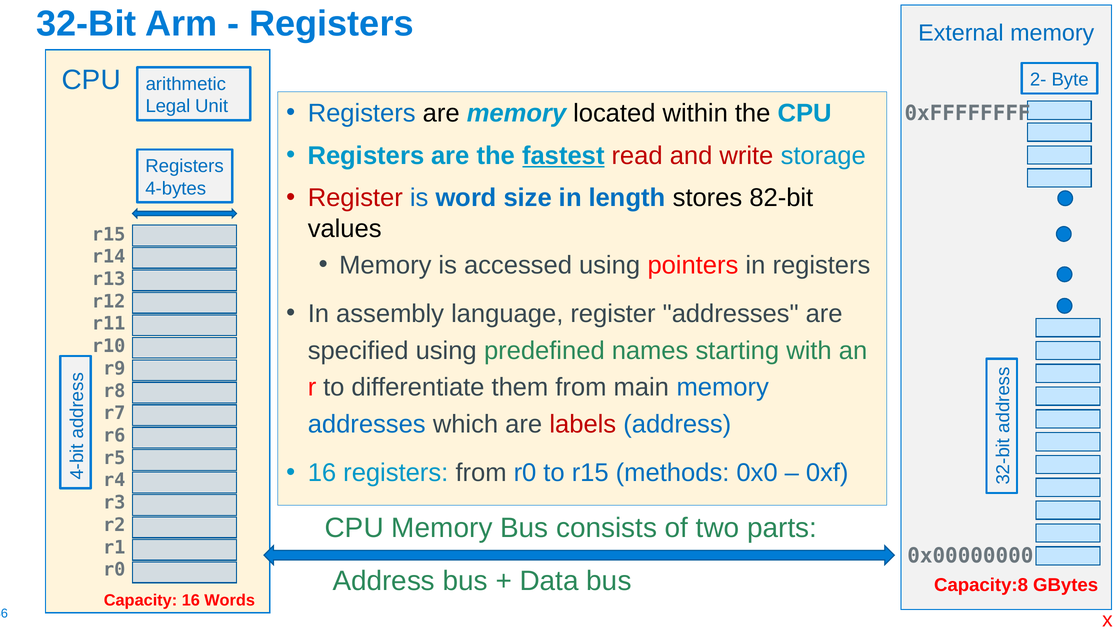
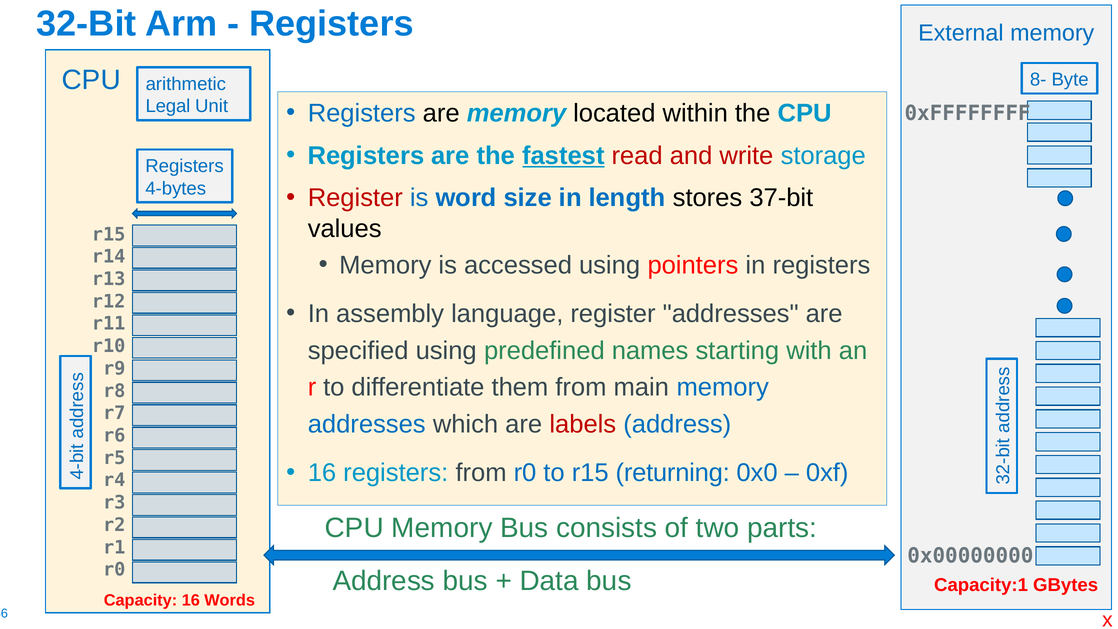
2-: 2- -> 8- (1038, 80)
82-bit: 82-bit -> 37-bit (781, 198)
methods: methods -> returning (673, 473)
Capacity:8: Capacity:8 -> Capacity:1 (981, 585)
